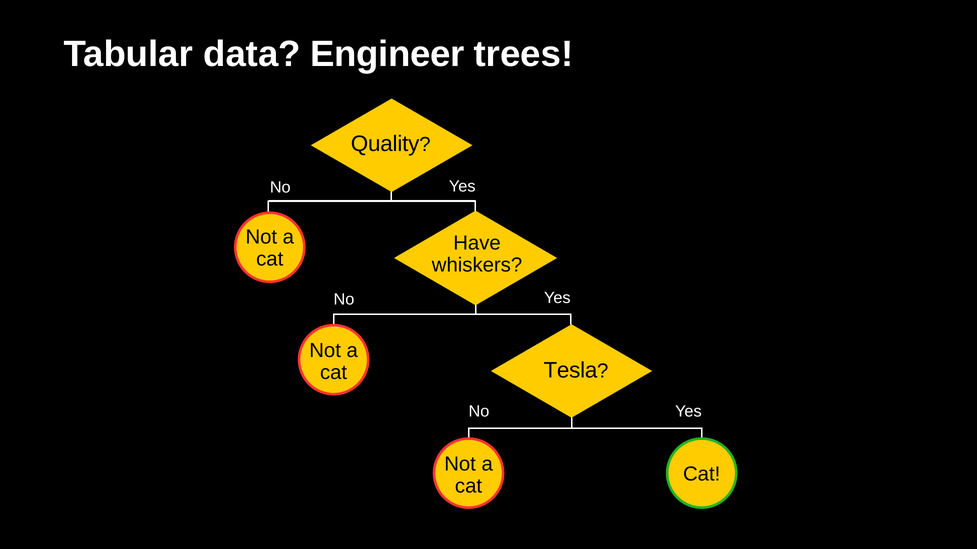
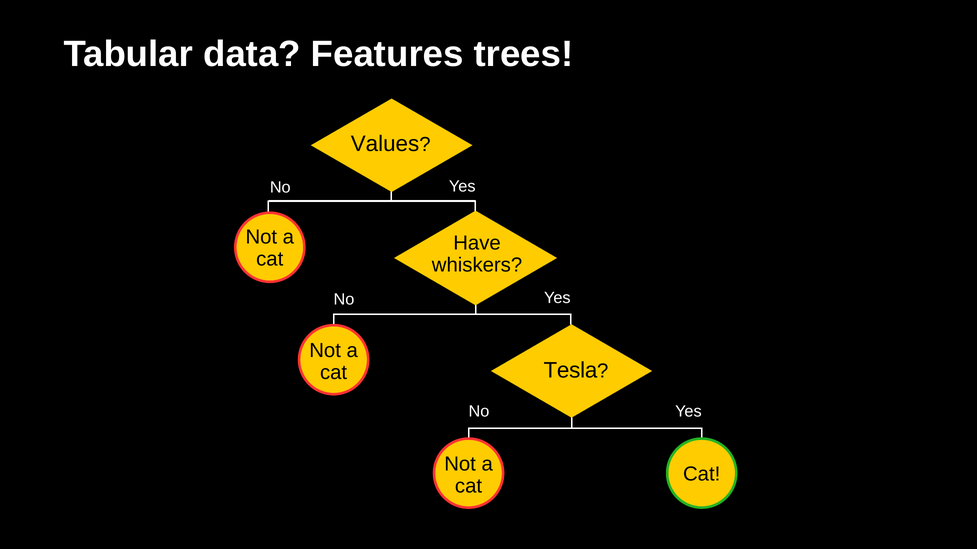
Engineer: Engineer -> Features (387, 54)
Quality: Quality -> Values (385, 144)
